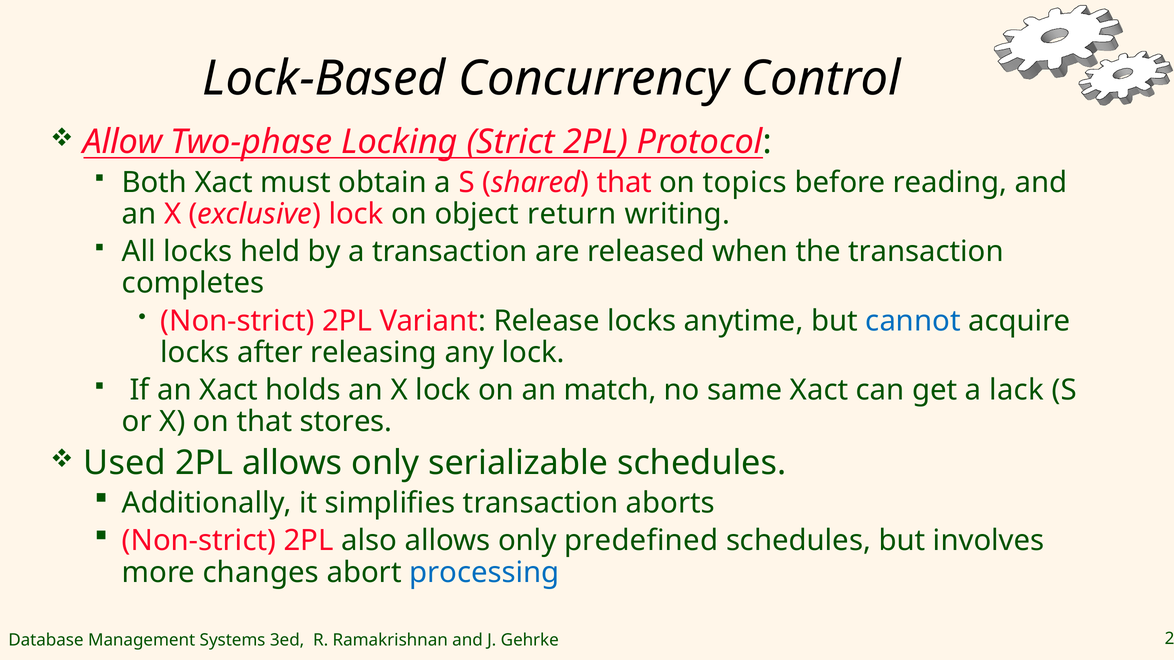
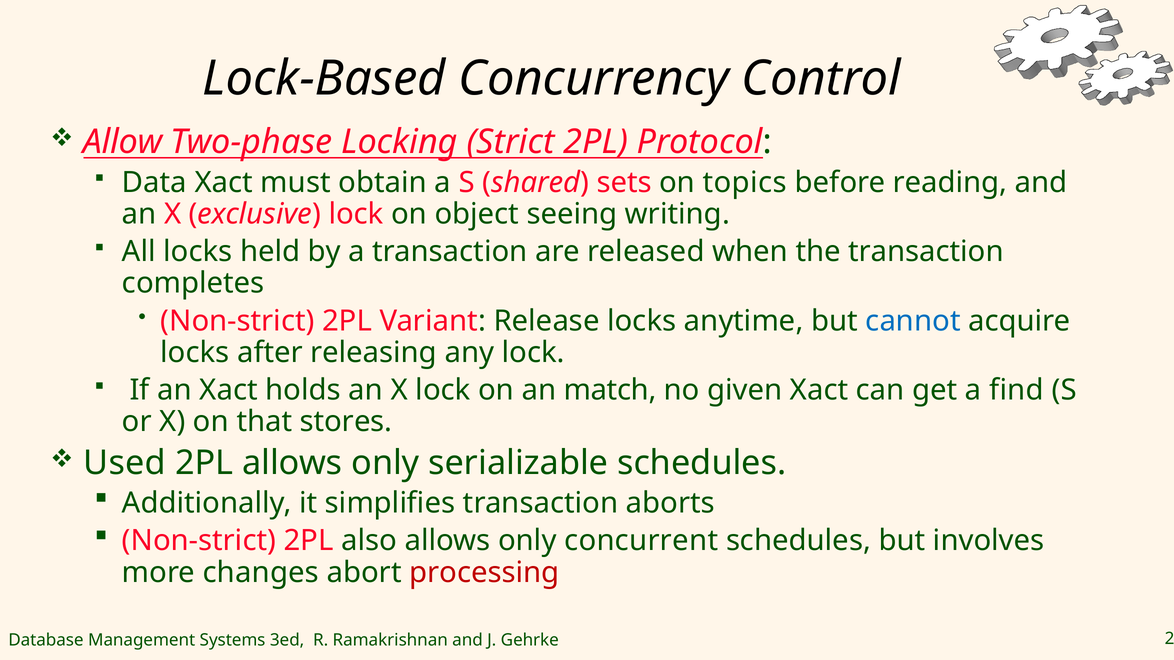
Both: Both -> Data (154, 182)
shared that: that -> sets (624, 182)
return: return -> seeing (572, 214)
same: same -> given (745, 390)
lack: lack -> find (1016, 390)
predefined: predefined -> concurrent (641, 541)
processing colour: blue -> red (484, 573)
